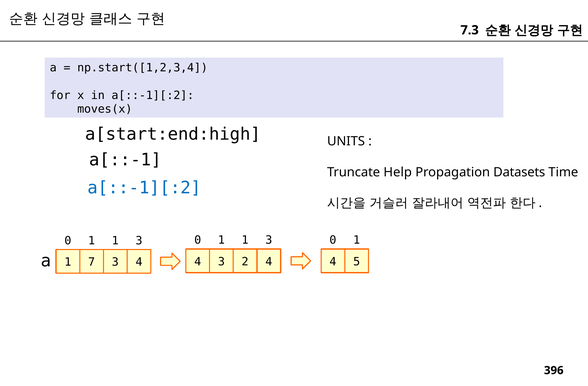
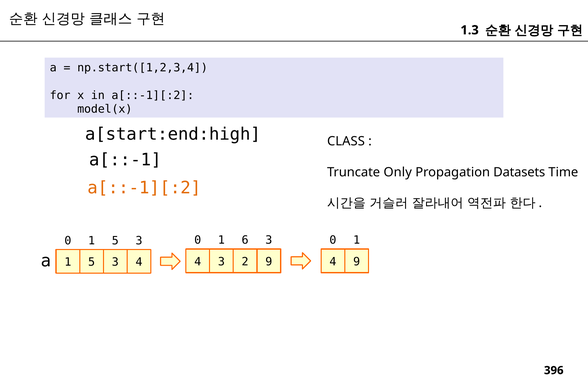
7.3: 7.3 -> 1.3 (470, 30)
moves(x: moves(x -> model(x (105, 109)
UNITS: UNITS -> CLASS (346, 141)
Help: Help -> Only (398, 172)
a[::-1][:2 colour: blue -> orange (144, 188)
1: 1 -> 6 (245, 240)
1: 1 -> 5 (115, 241)
2 4: 4 -> 9 (269, 262)
4 5: 5 -> 9 (357, 262)
7: 7 -> 5 (92, 262)
